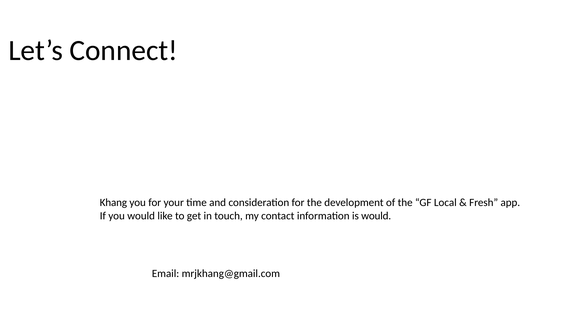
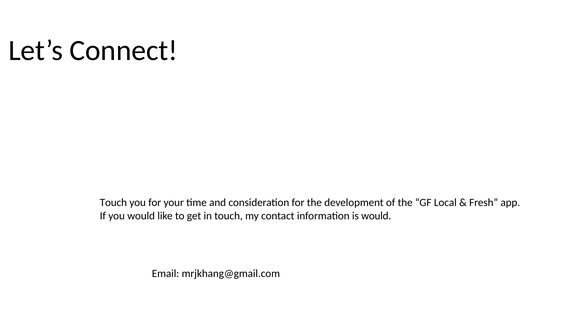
Khang: Khang -> Touch (113, 203)
